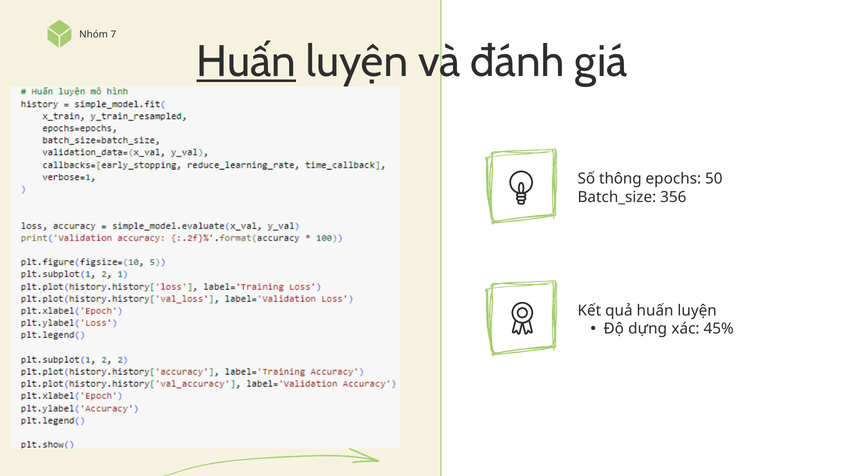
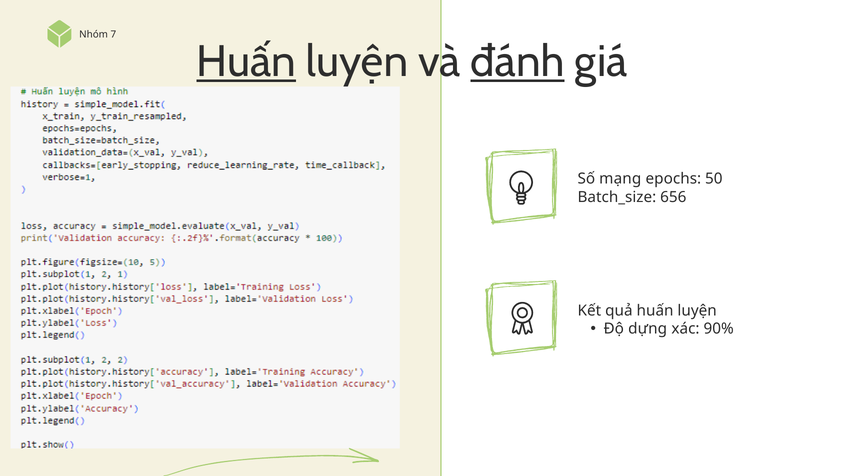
đánh underline: none -> present (517, 62)
thông: thông -> mạng (620, 179)
356: 356 -> 656 (673, 197)
45%: 45% -> 90% (719, 329)
